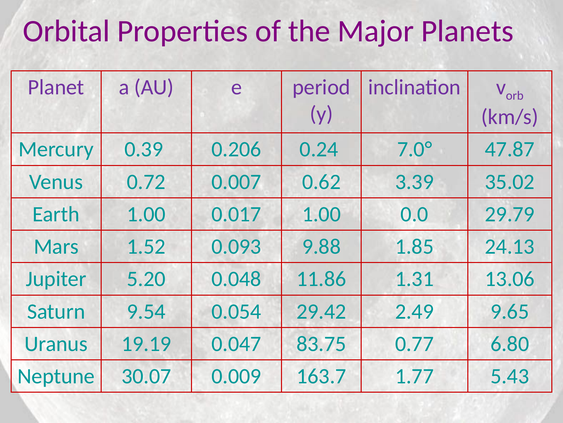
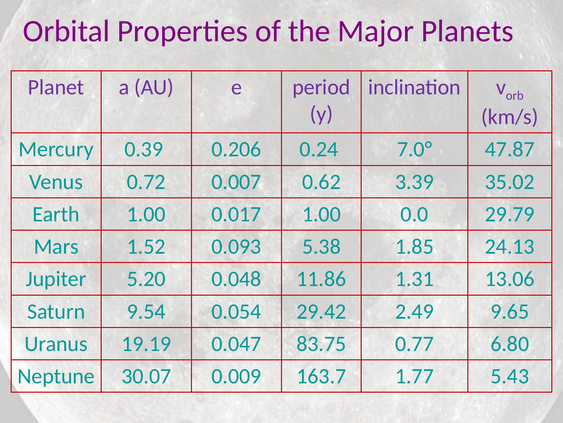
9.88: 9.88 -> 5.38 (321, 246)
